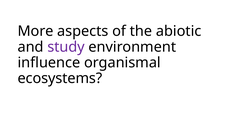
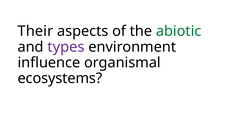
More: More -> Their (35, 31)
abiotic colour: black -> green (179, 31)
study: study -> types (66, 47)
